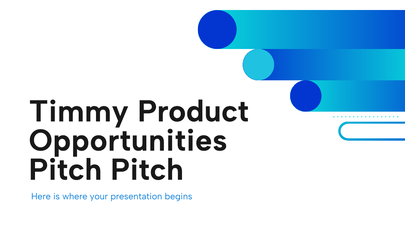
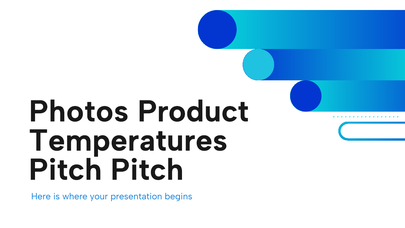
Timmy: Timmy -> Photos (79, 111)
Opportunities: Opportunities -> Temperatures (128, 140)
